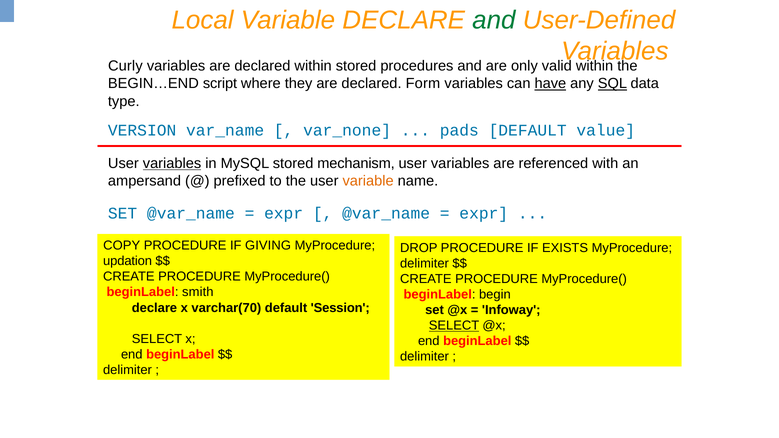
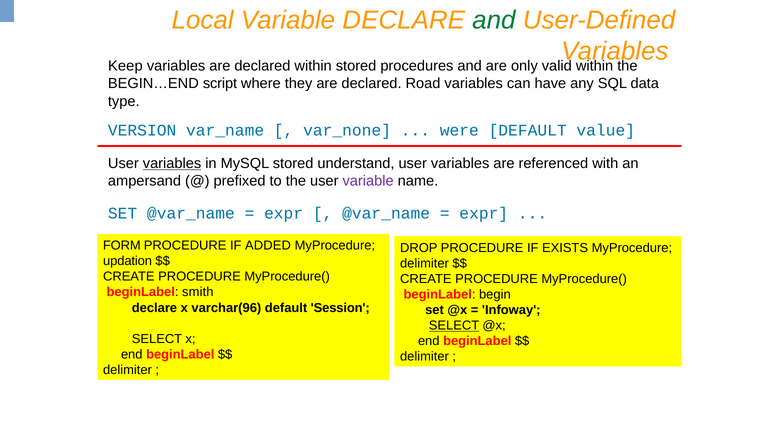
Curly: Curly -> Keep (125, 66)
Form: Form -> Road (423, 84)
have underline: present -> none (550, 84)
SQL underline: present -> none (612, 84)
pads: pads -> were (459, 131)
mechanism: mechanism -> understand (356, 164)
variable colour: orange -> purple (368, 181)
COPY: COPY -> FORM (122, 246)
GIVING: GIVING -> ADDED (268, 246)
varchar(70: varchar(70 -> varchar(96 (226, 308)
